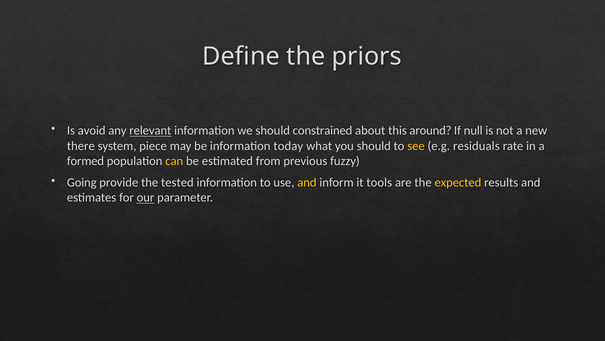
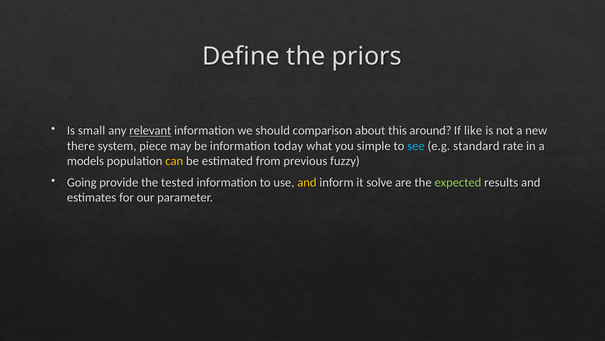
avoid: avoid -> small (92, 130)
constrained: constrained -> comparison (323, 130)
null: null -> like (473, 130)
you should: should -> simple (374, 146)
see colour: yellow -> light blue (416, 146)
residuals: residuals -> standard (476, 146)
formed: formed -> models (85, 161)
tools: tools -> solve (379, 182)
expected colour: yellow -> light green (458, 182)
our underline: present -> none (146, 197)
